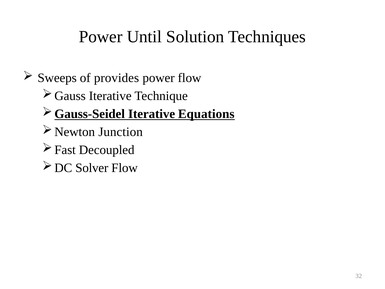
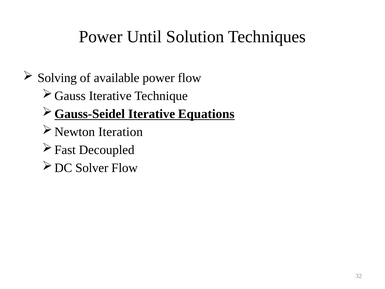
Sweeps: Sweeps -> Solving (57, 78)
provides: provides -> available (117, 78)
Junction: Junction -> Iteration (121, 132)
